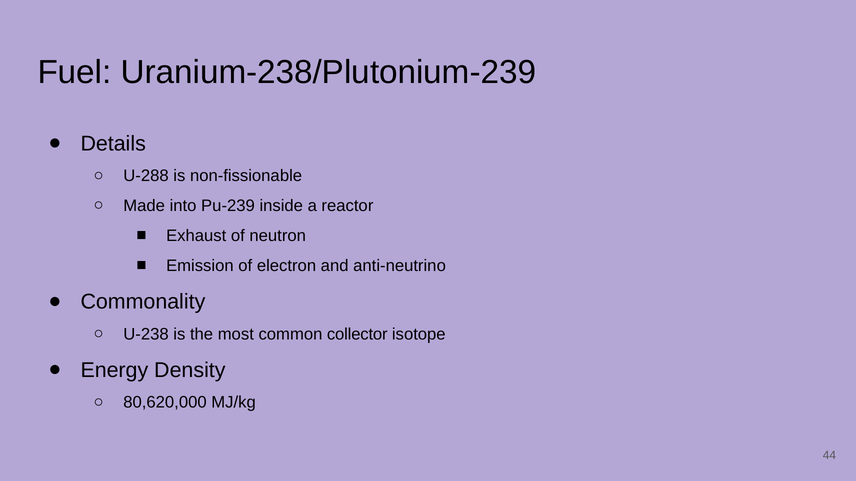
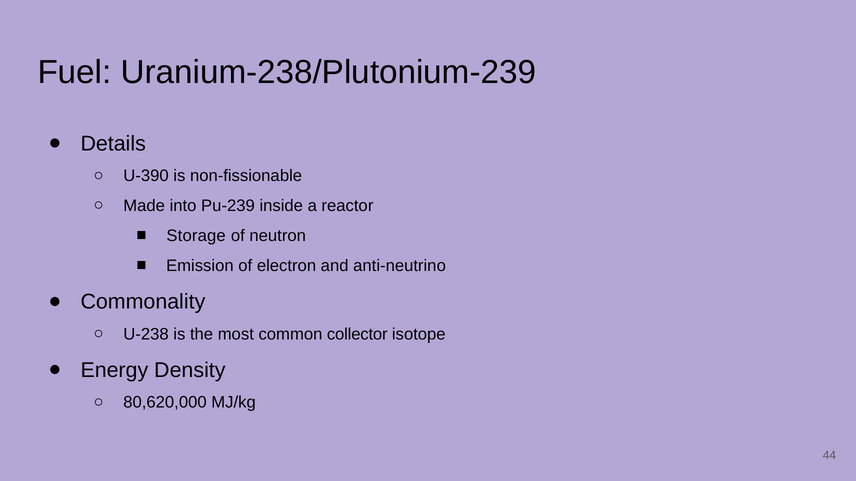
U-288: U-288 -> U-390 (146, 176)
Exhaust: Exhaust -> Storage (196, 236)
